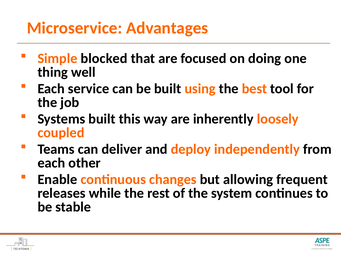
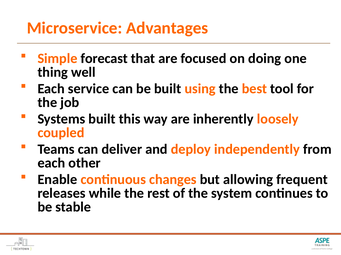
blocked: blocked -> forecast (104, 59)
